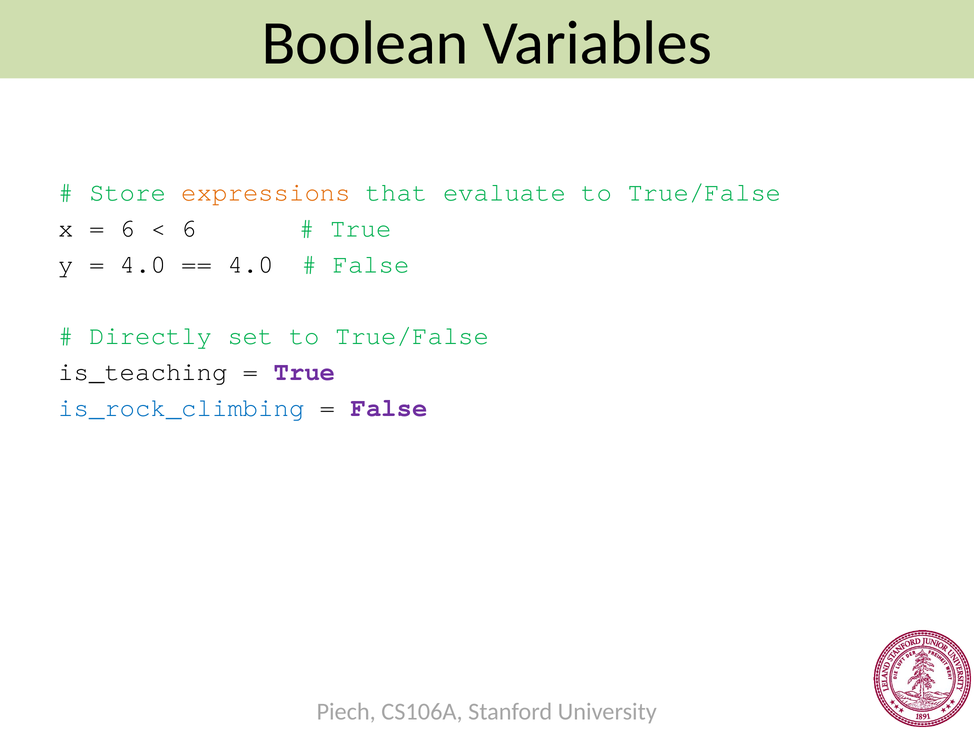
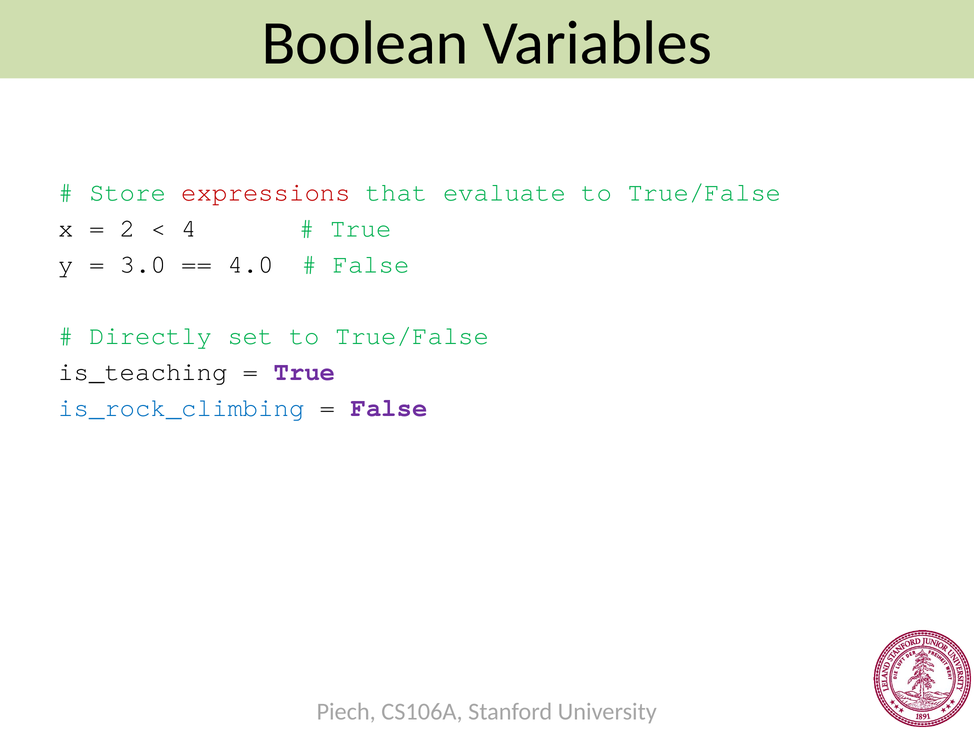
expressions colour: orange -> red (266, 192)
6: 6 -> 2 (128, 228)
6: 6 -> 4 (189, 228)
4.0: 4.0 -> 3.0 (143, 264)
